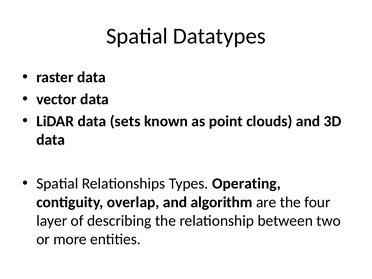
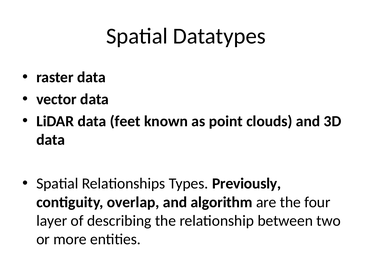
sets: sets -> feet (125, 121)
Operating: Operating -> Previously (247, 184)
